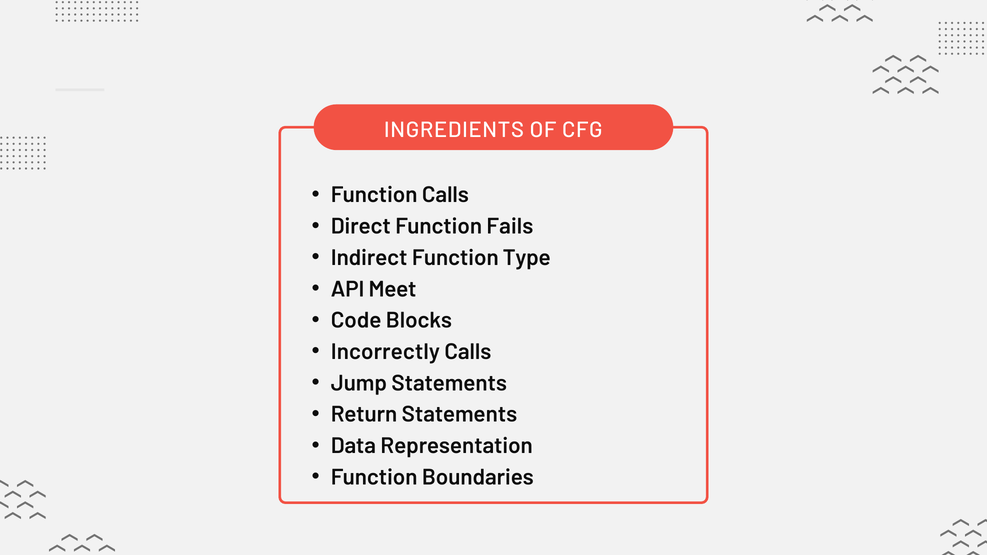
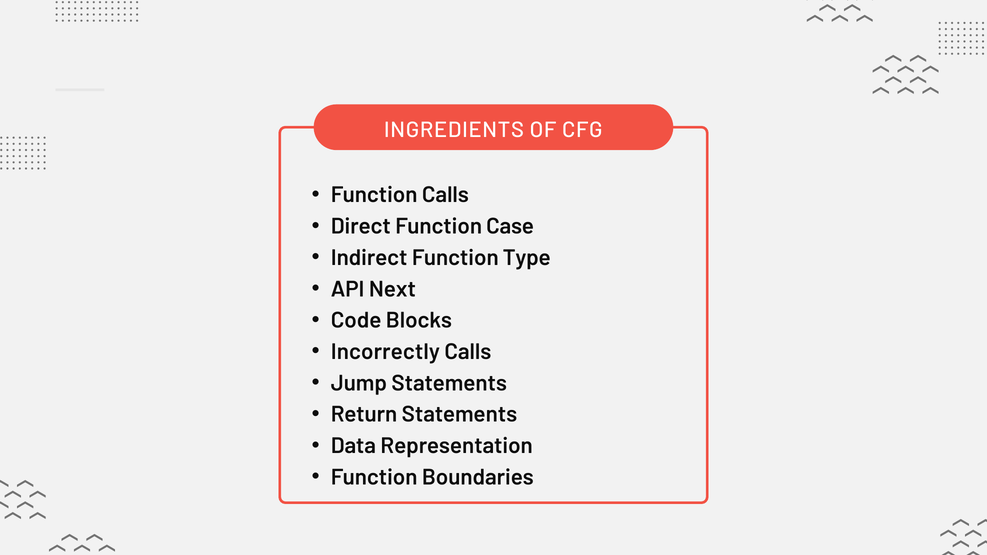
Fails: Fails -> Case (510, 226)
Meet: Meet -> Next (392, 289)
